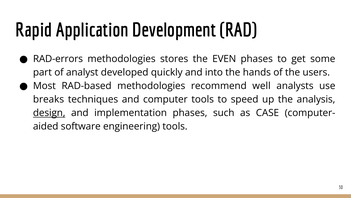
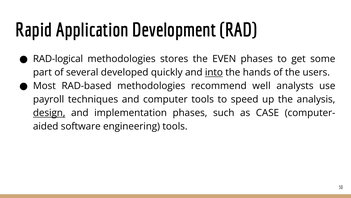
RAD-errors: RAD-errors -> RAD-logical (58, 59)
analyst: analyst -> several (82, 72)
into underline: none -> present (214, 72)
breaks: breaks -> payroll (49, 99)
